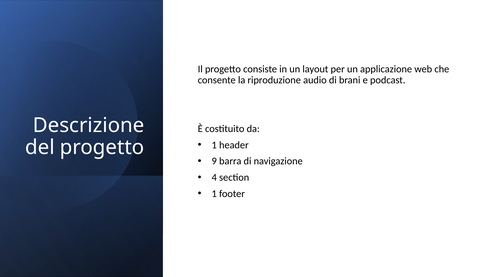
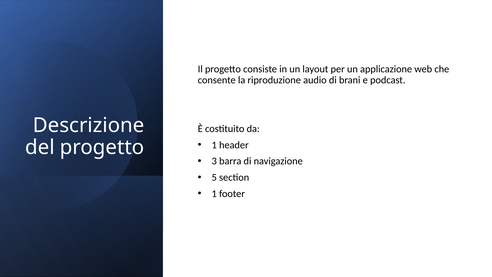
9: 9 -> 3 (214, 161)
4: 4 -> 5 (214, 177)
